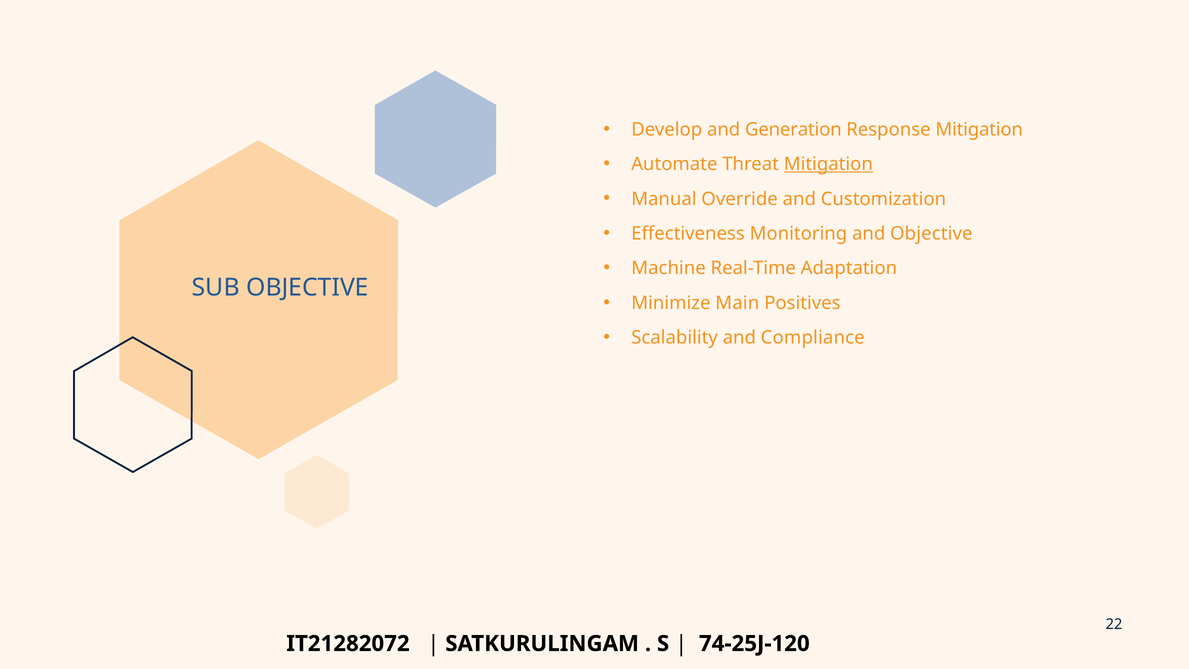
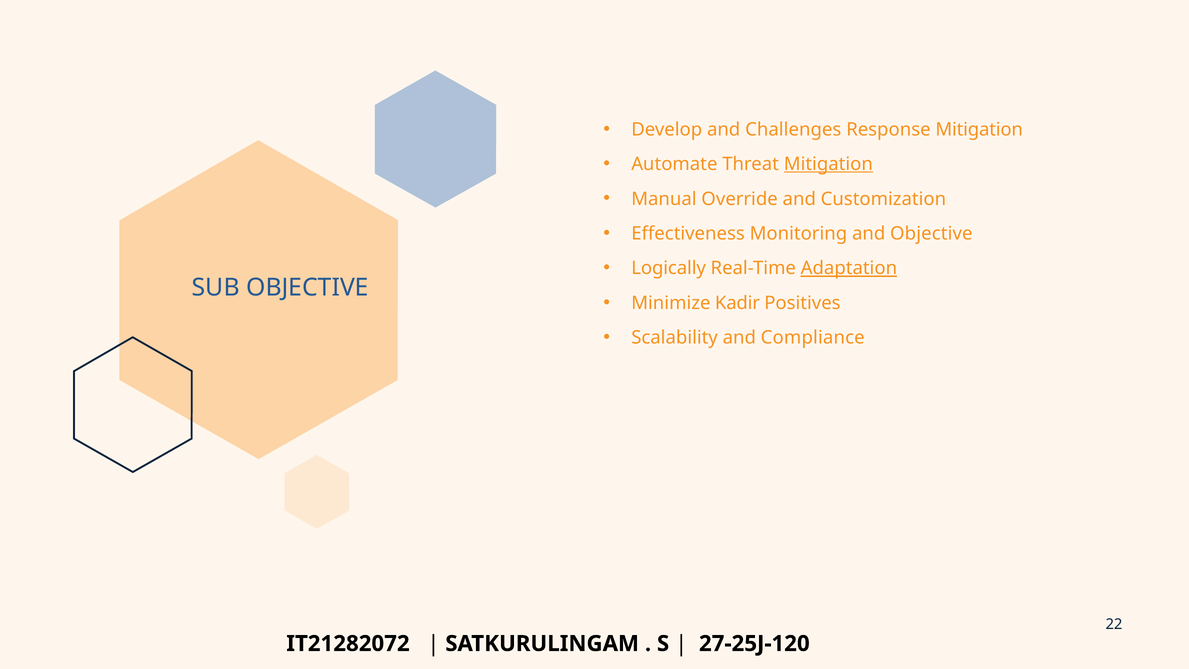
Generation: Generation -> Challenges (793, 129)
Machine: Machine -> Logically (669, 268)
Adaptation underline: none -> present (849, 268)
Main: Main -> Kadir (737, 303)
74-25J-120: 74-25J-120 -> 27-25J-120 (754, 643)
